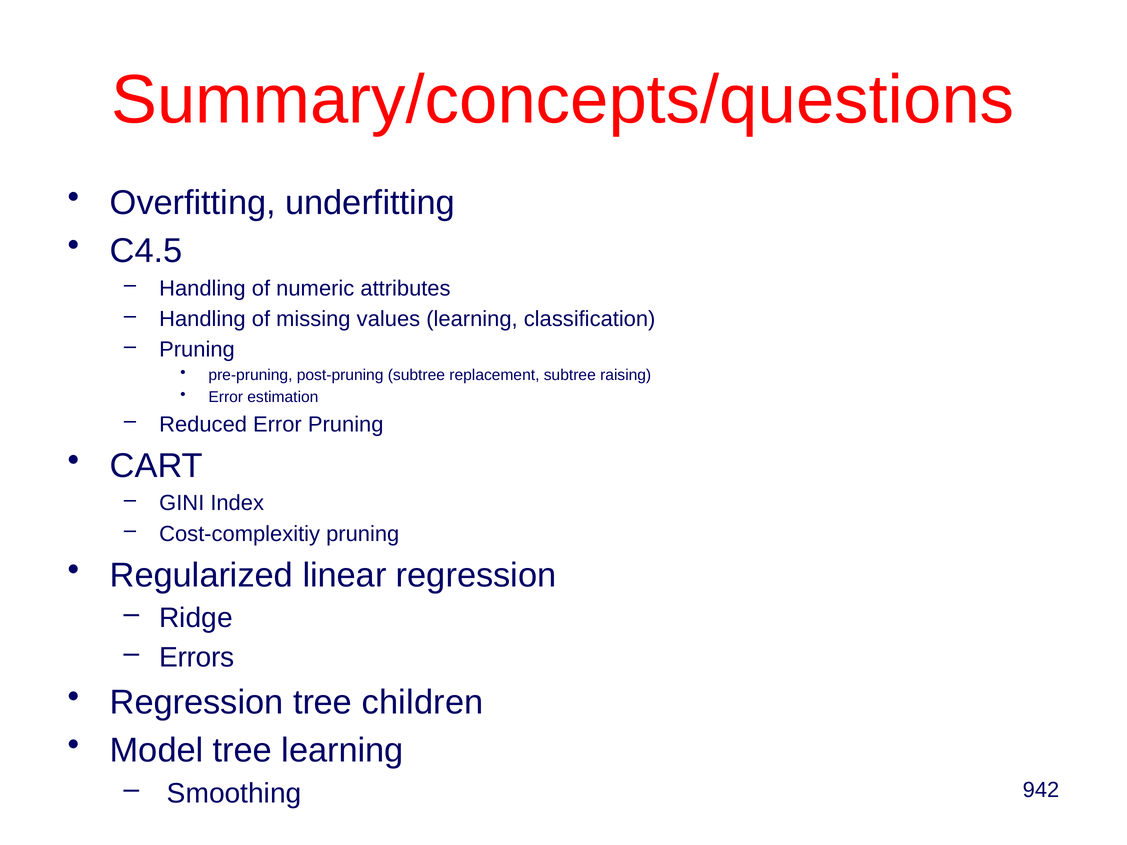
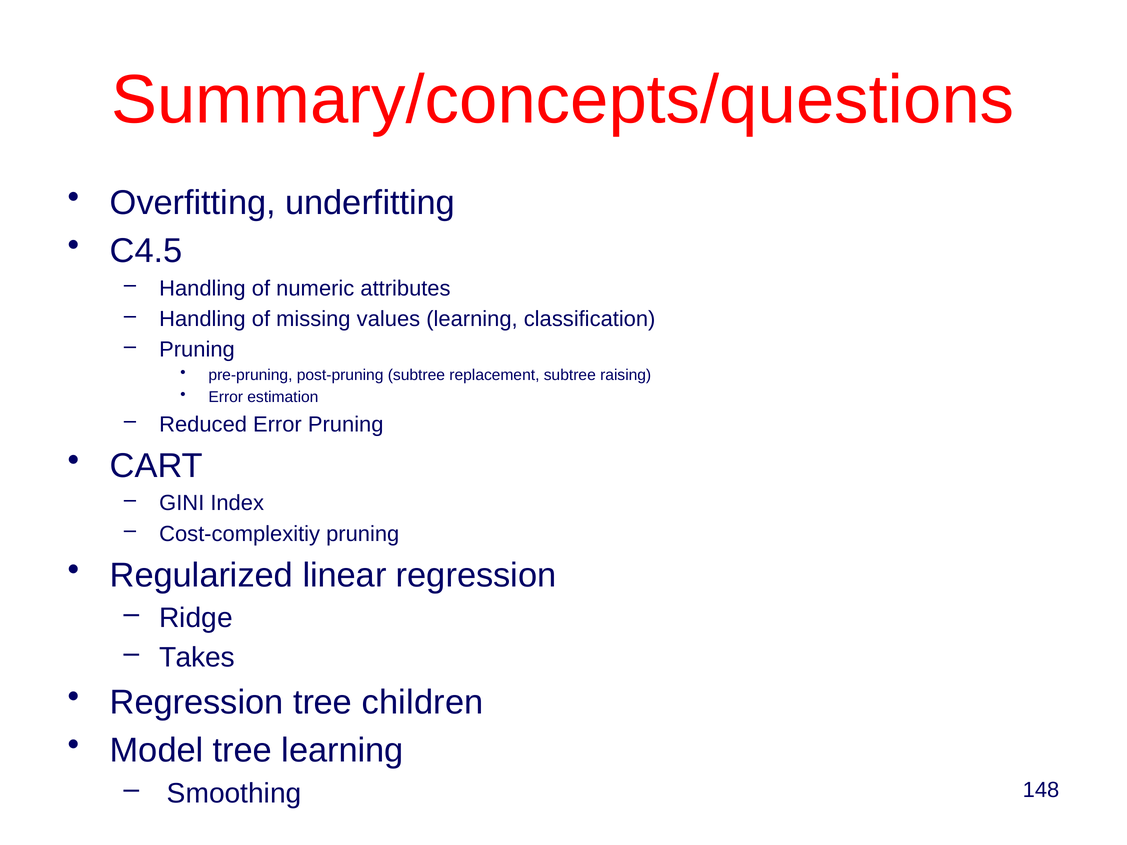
Errors: Errors -> Takes (197, 658)
942: 942 -> 148 (1041, 790)
